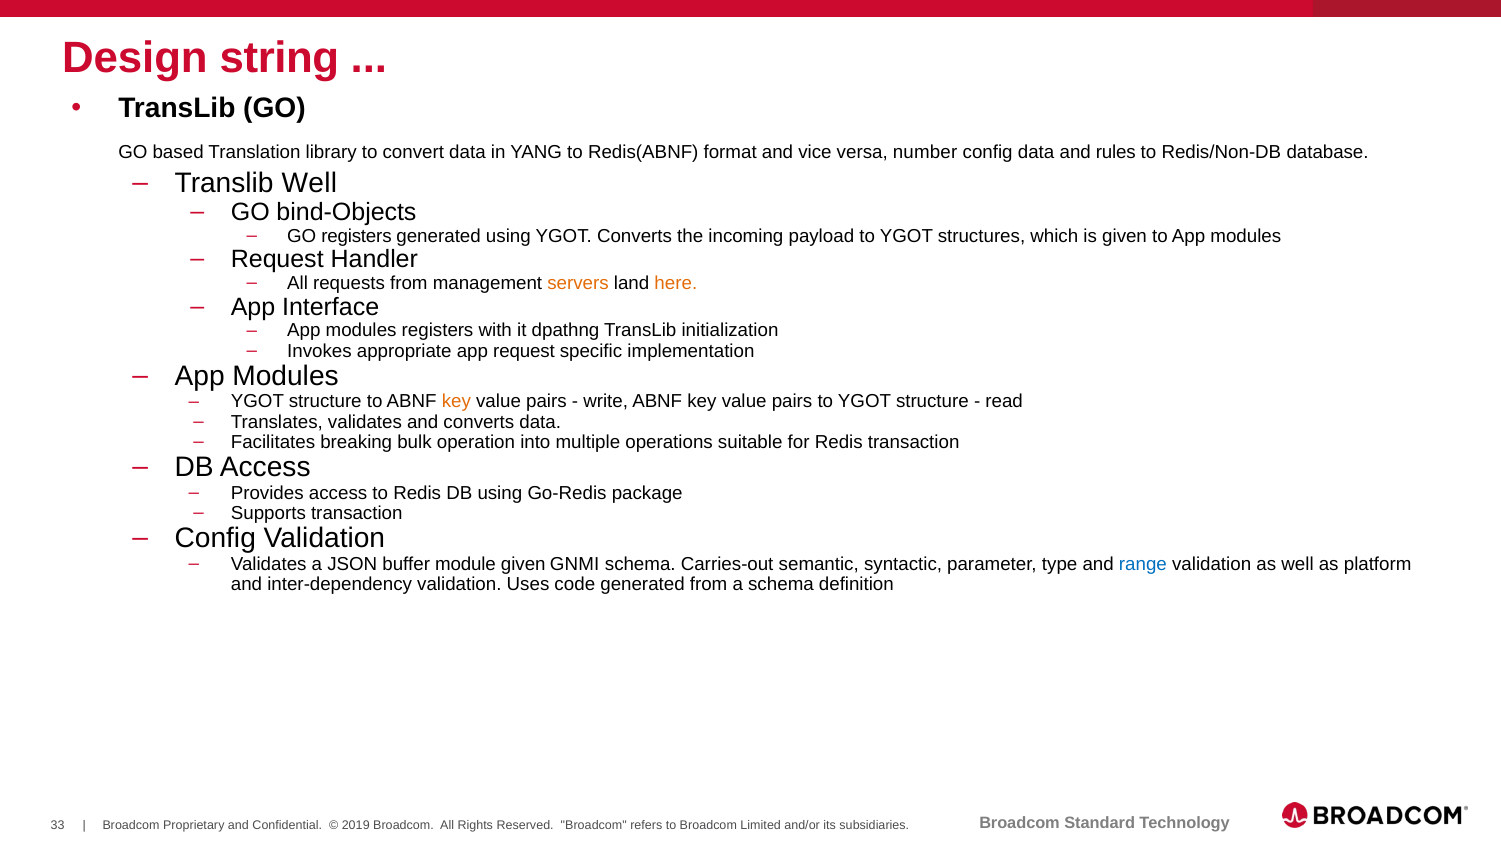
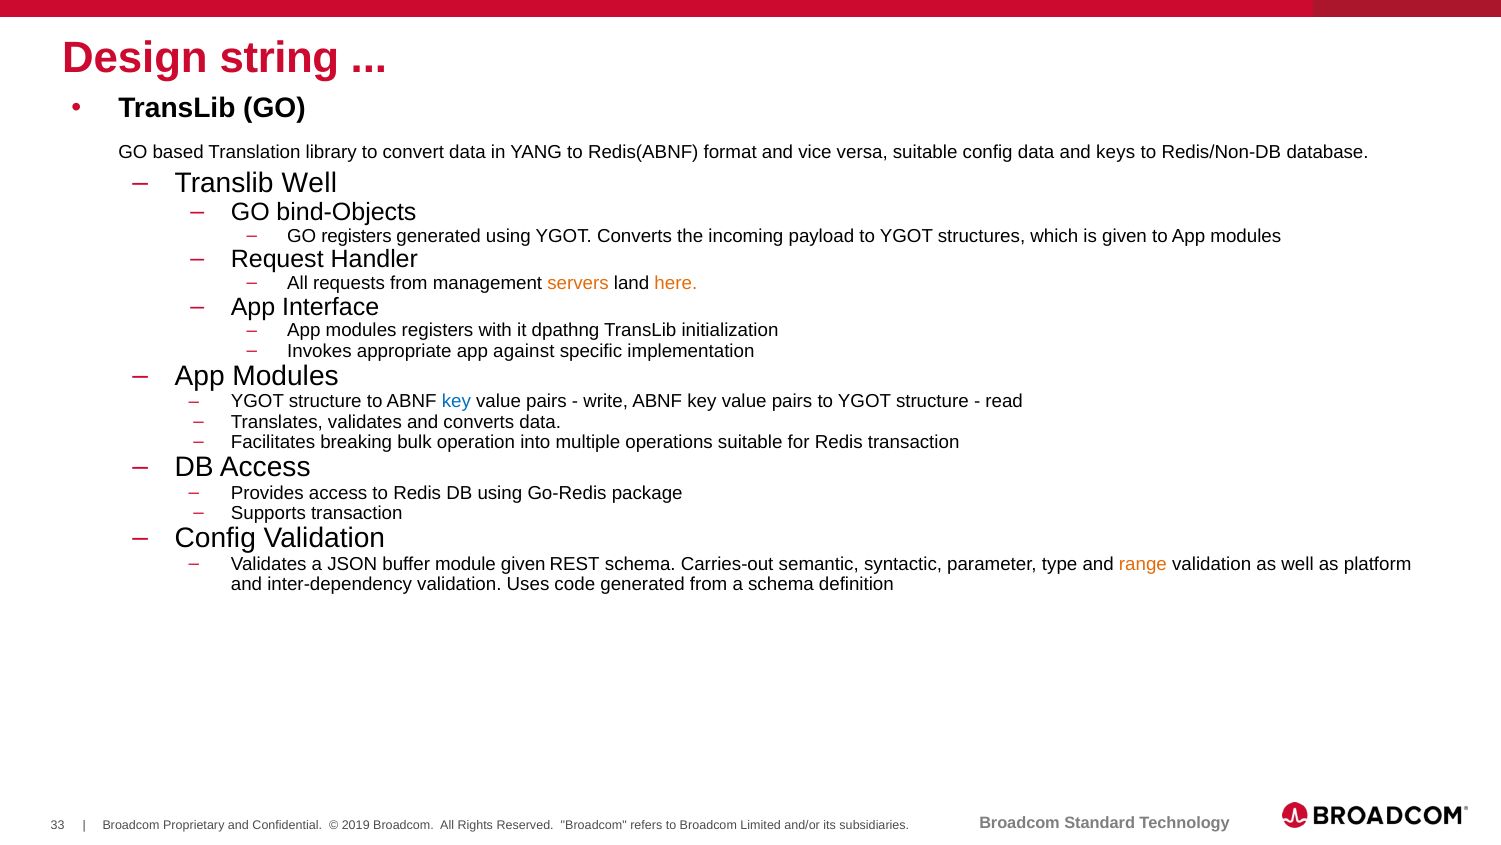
versa number: number -> suitable (925, 152)
rules: rules -> keys (1116, 152)
app request: request -> against (524, 351)
key colour: orange -> blue (456, 401)
GNMI: GNMI -> REST (575, 563)
range colour: blue -> orange (1143, 563)
